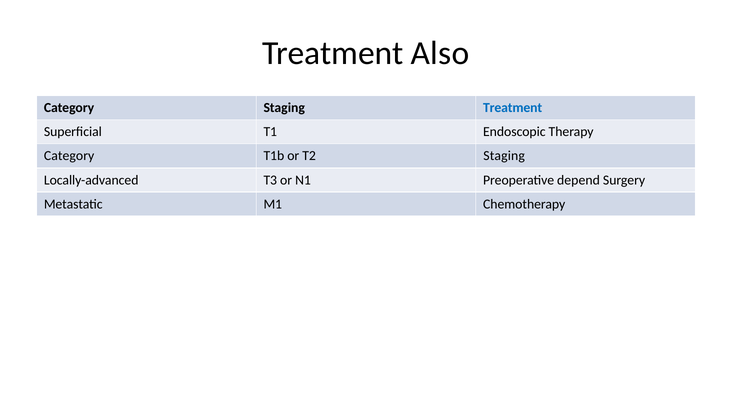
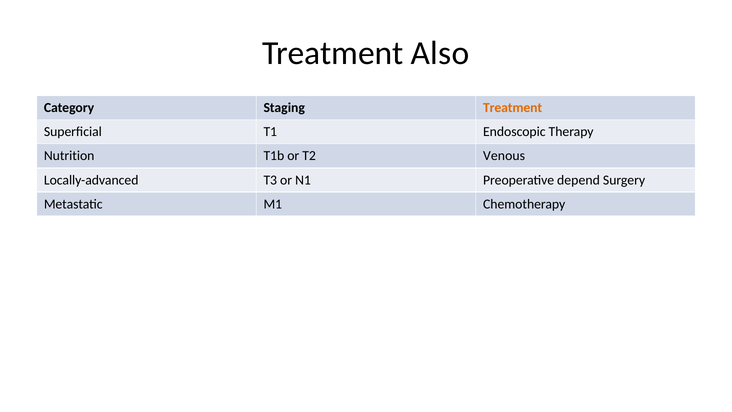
Treatment colour: blue -> orange (513, 108)
Category: Category -> Nutrition (69, 156)
T2 Staging: Staging -> Venous (504, 156)
